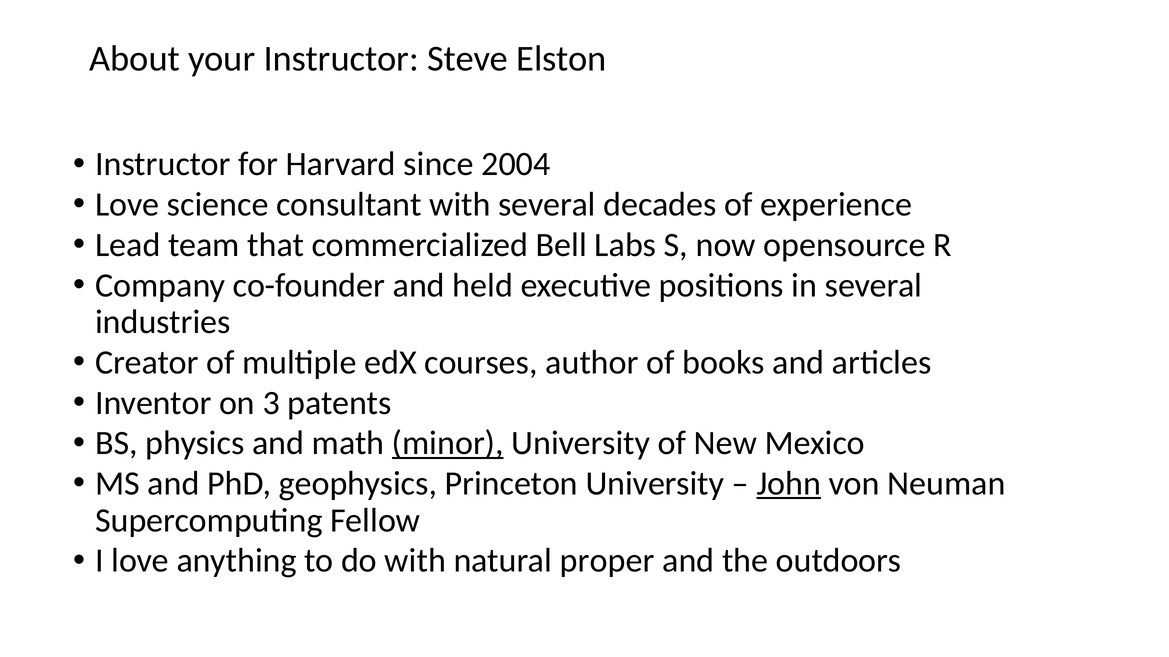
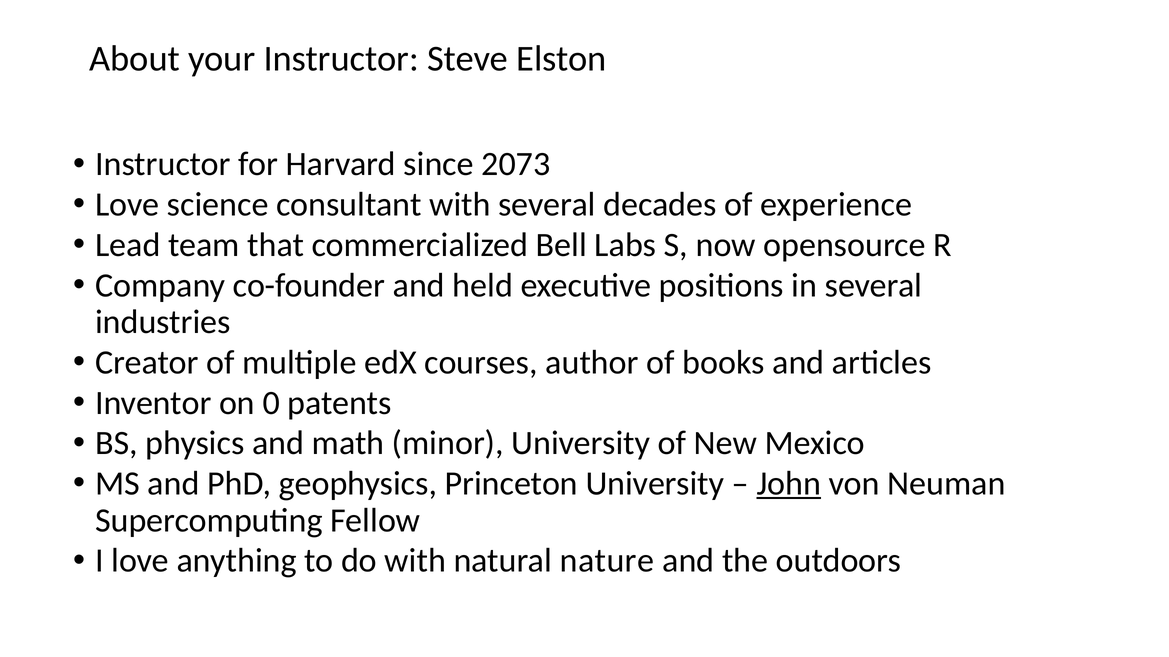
2004: 2004 -> 2073 (516, 164)
3: 3 -> 0 (271, 403)
minor underline: present -> none (448, 444)
proper: proper -> nature (607, 561)
